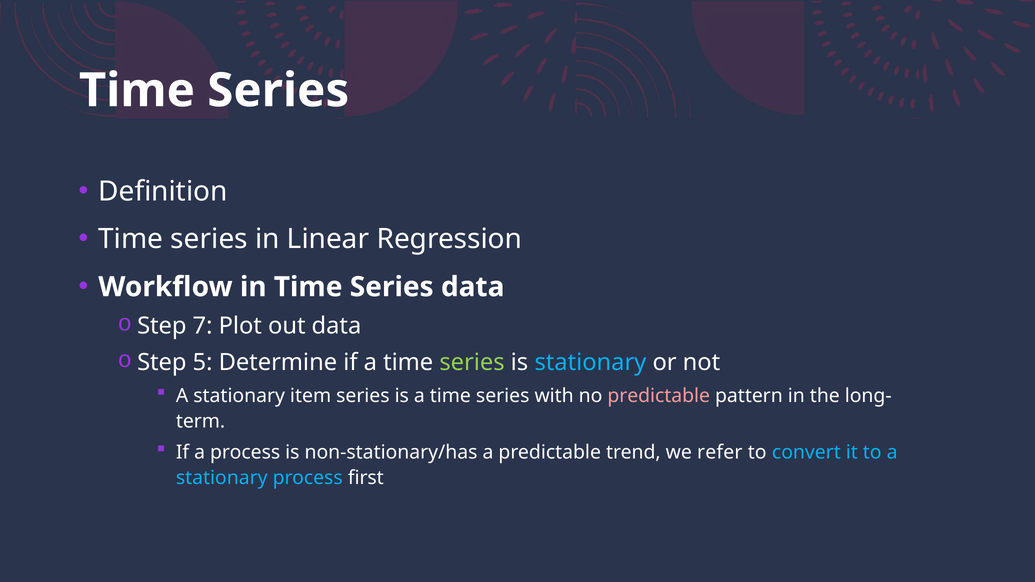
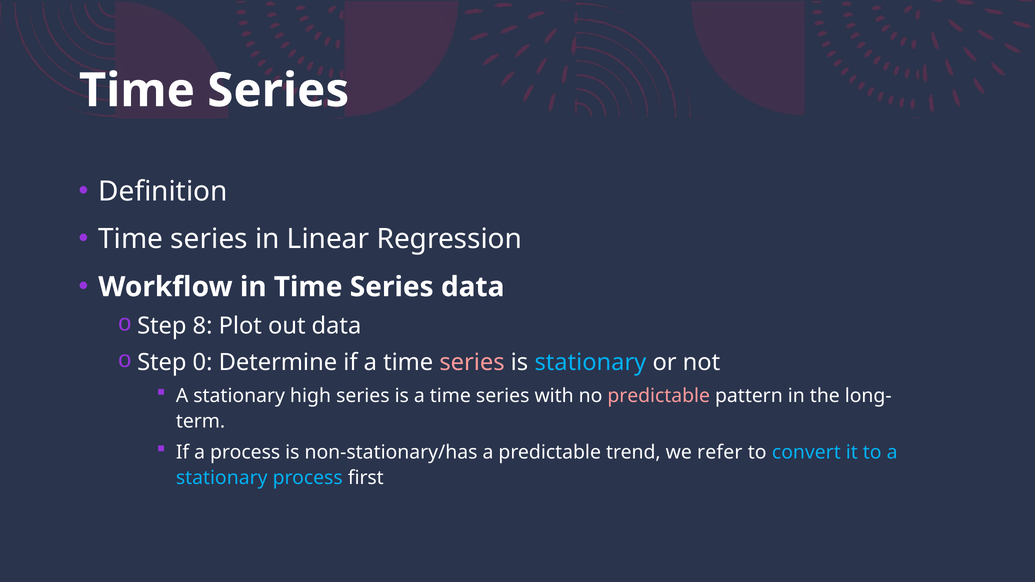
7: 7 -> 8 (203, 326)
5: 5 -> 0 (203, 363)
series colour: light green -> pink (472, 363)
item: item -> high (311, 396)
